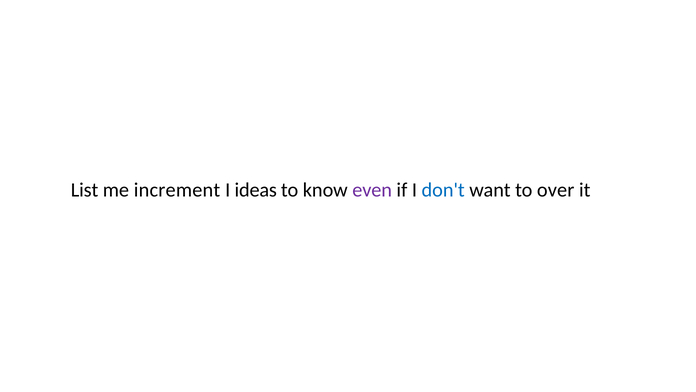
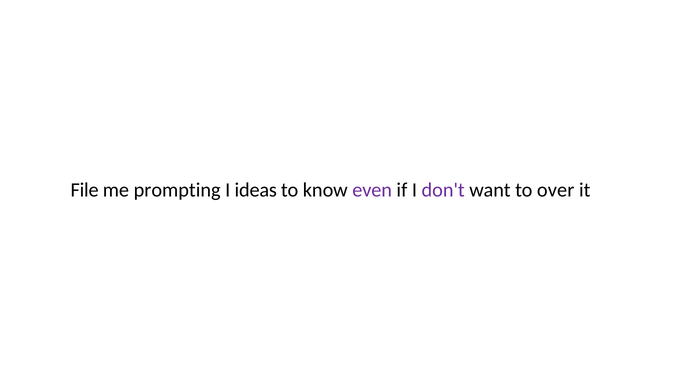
List: List -> File (85, 190)
increment: increment -> prompting (177, 190)
don't colour: blue -> purple (443, 190)
